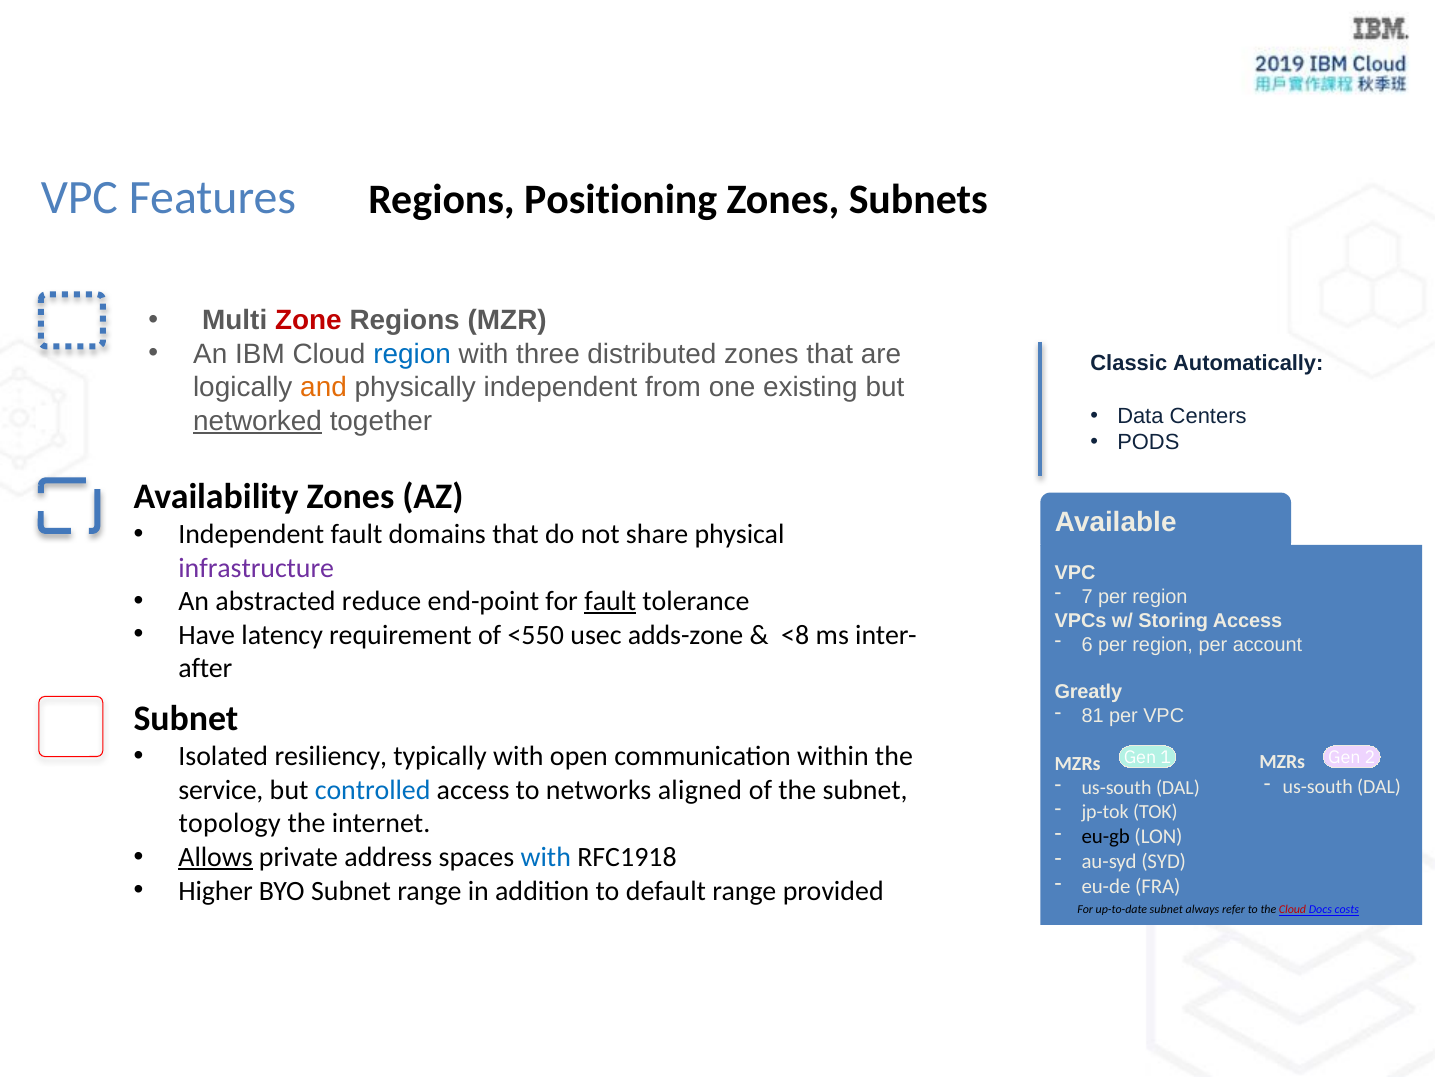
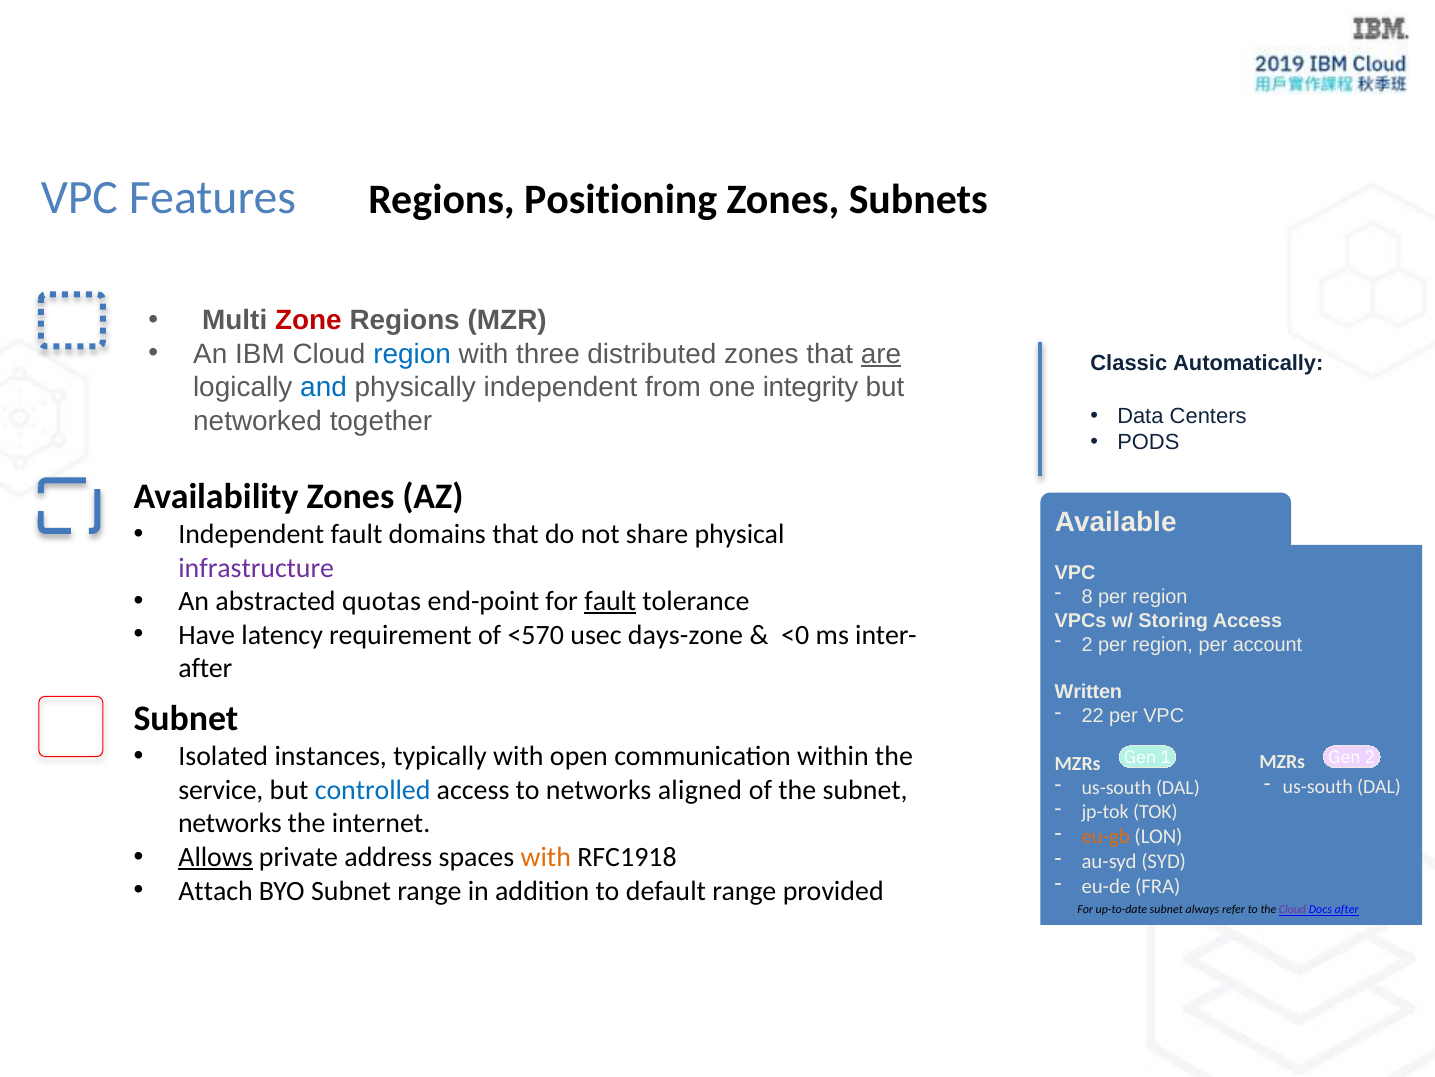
are underline: none -> present (881, 354)
and colour: orange -> blue (324, 387)
existing: existing -> integrity (811, 387)
networked underline: present -> none (258, 421)
7: 7 -> 8 (1087, 596)
reduce: reduce -> quotas (382, 601)
<550: <550 -> <570 (536, 634)
adds-zone: adds-zone -> days-zone (686, 634)
<8: <8 -> <0 (795, 634)
6: 6 -> 2 (1087, 644)
Greatly: Greatly -> Written (1088, 692)
81: 81 -> 22 (1093, 716)
resiliency: resiliency -> instances (331, 756)
topology: topology -> networks (230, 823)
eu-gb colour: black -> orange (1106, 836)
with colour: blue -> orange (546, 857)
Higher: Higher -> Attach (216, 890)
Cloud colour: red -> purple (1292, 909)
Docs costs: costs -> after (1347, 909)
